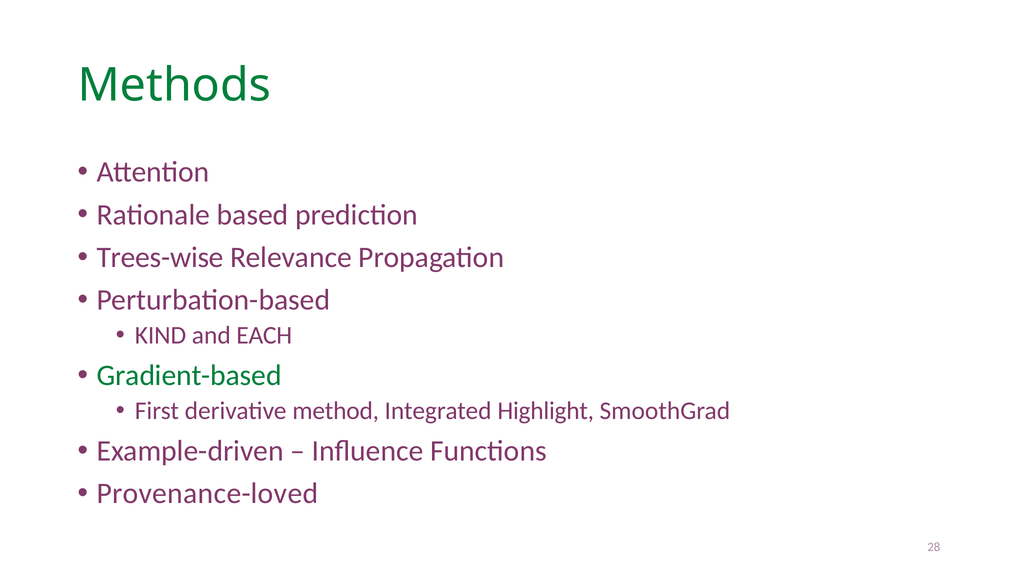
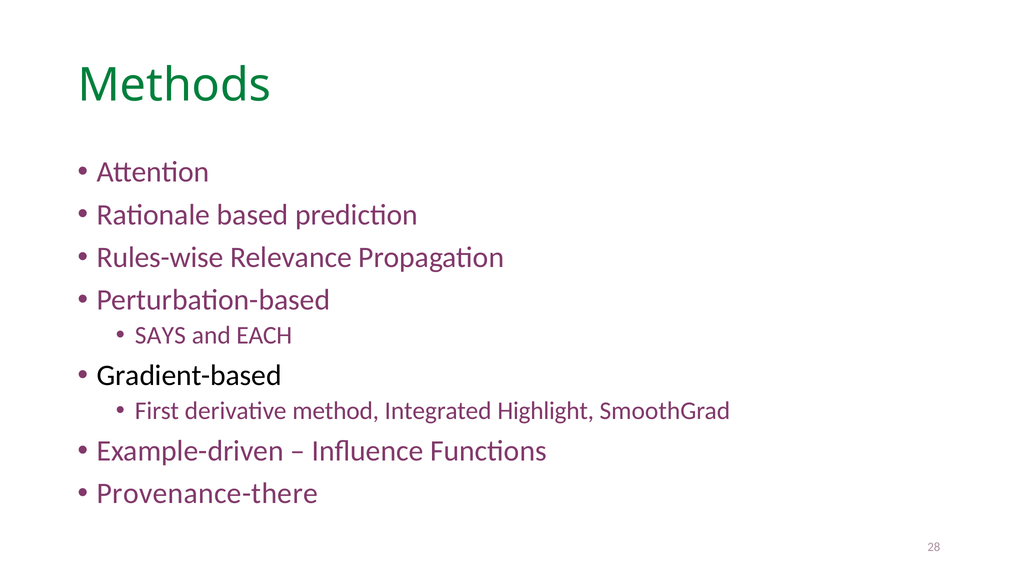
Trees-wise: Trees-wise -> Rules-wise (160, 257)
KIND: KIND -> SAYS (160, 335)
Gradient-based colour: green -> black (189, 375)
Provenance-loved: Provenance-loved -> Provenance-there (207, 493)
